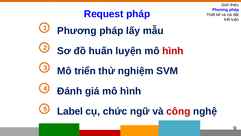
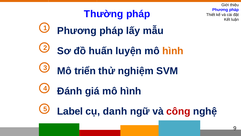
Request: Request -> Thường (104, 14)
hình colour: red -> orange (173, 51)
chức: chức -> danh (115, 111)
